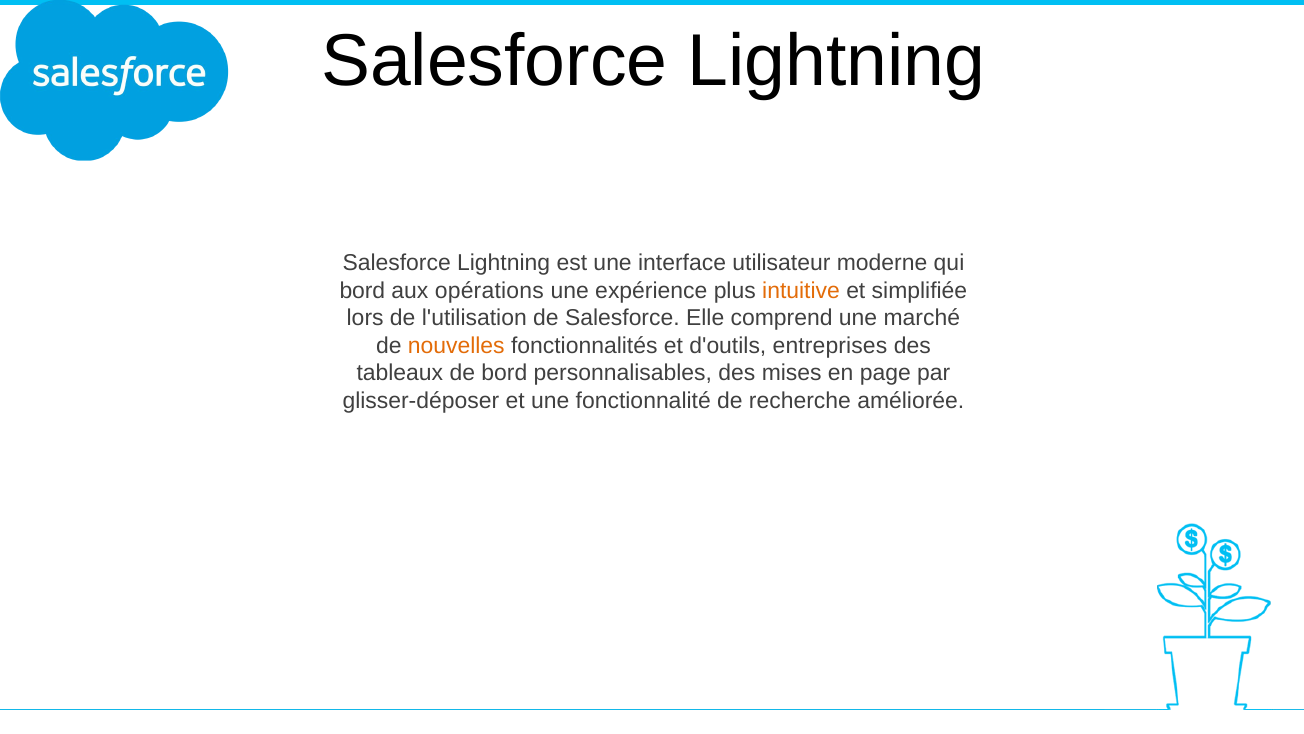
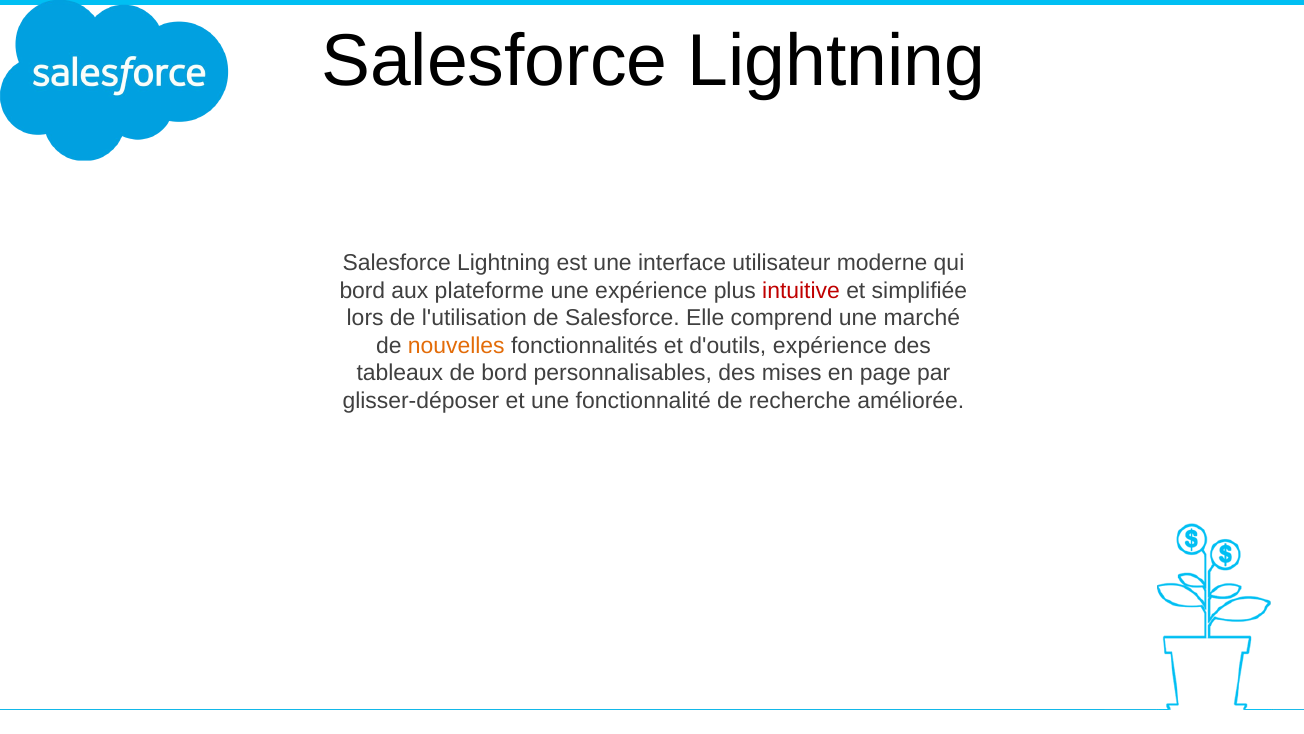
opérations: opérations -> plateforme (489, 290)
intuitive colour: orange -> red (801, 290)
d'outils entreprises: entreprises -> expérience (830, 345)
